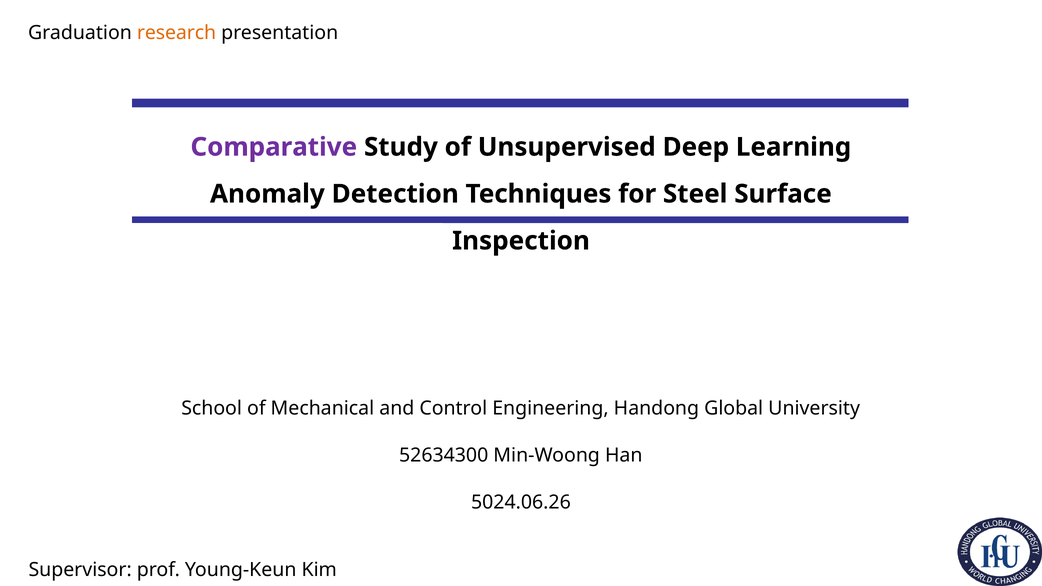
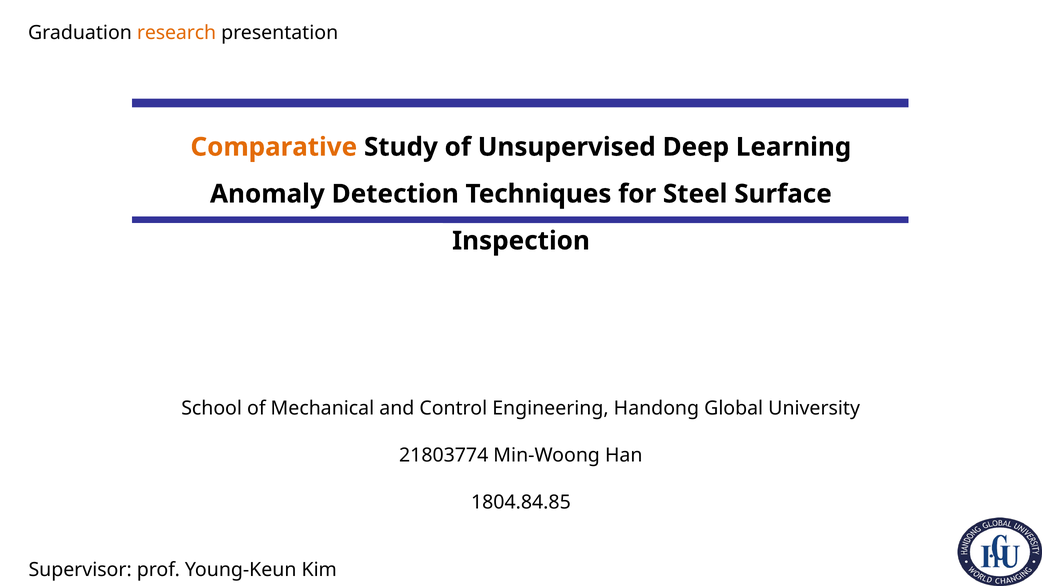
Comparative colour: purple -> orange (274, 147)
52634300: 52634300 -> 21803774 (444, 455)
5024.06.26: 5024.06.26 -> 1804.84.85 (521, 502)
